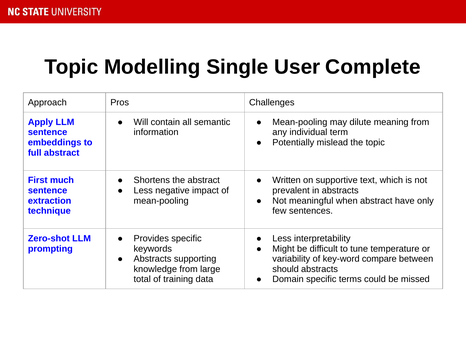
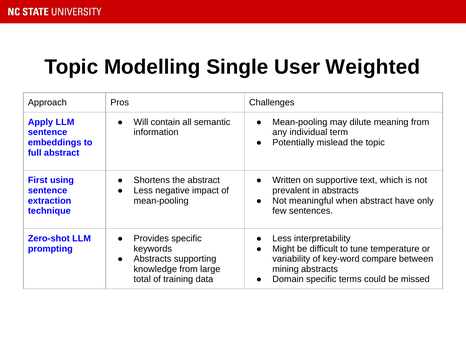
Complete: Complete -> Weighted (373, 67)
much: much -> using (62, 180)
should: should -> mining (286, 269)
